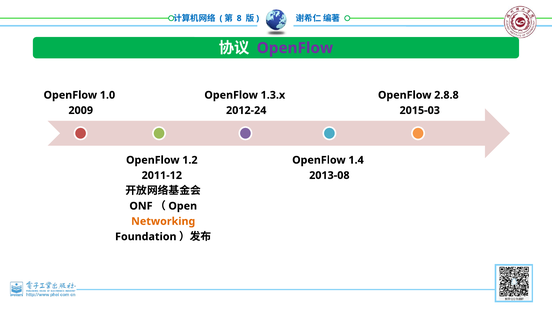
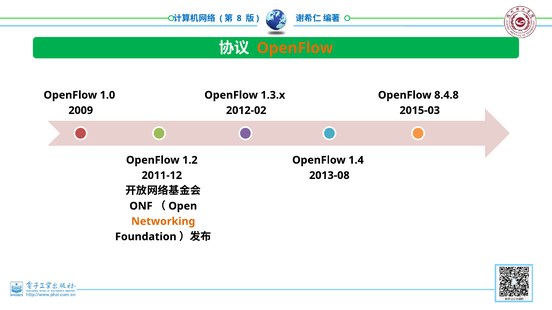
OpenFlow colour: purple -> orange (295, 48)
2.8.8: 2.8.8 -> 8.4.8 (446, 95)
2012-24: 2012-24 -> 2012-02 (246, 111)
